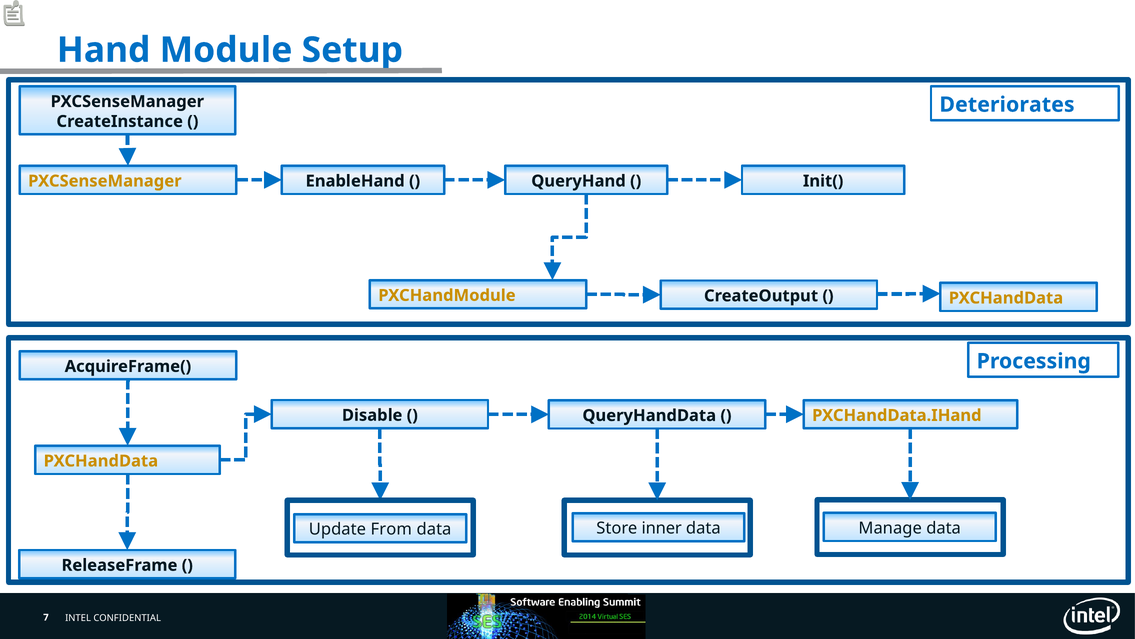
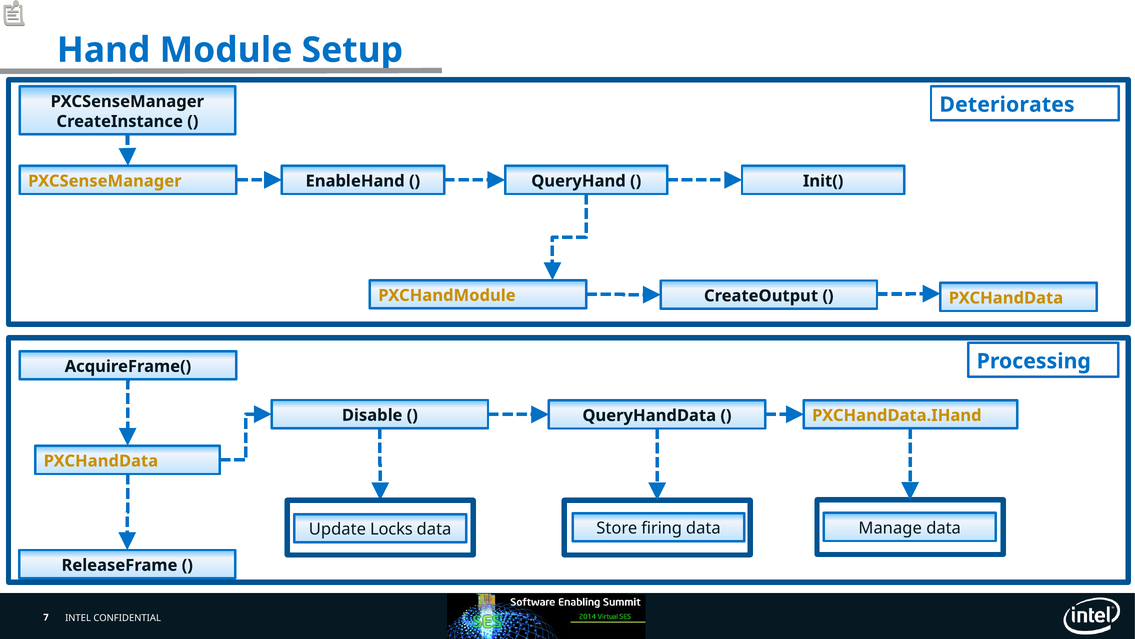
inner: inner -> firing (662, 528)
From: From -> Locks (391, 529)
